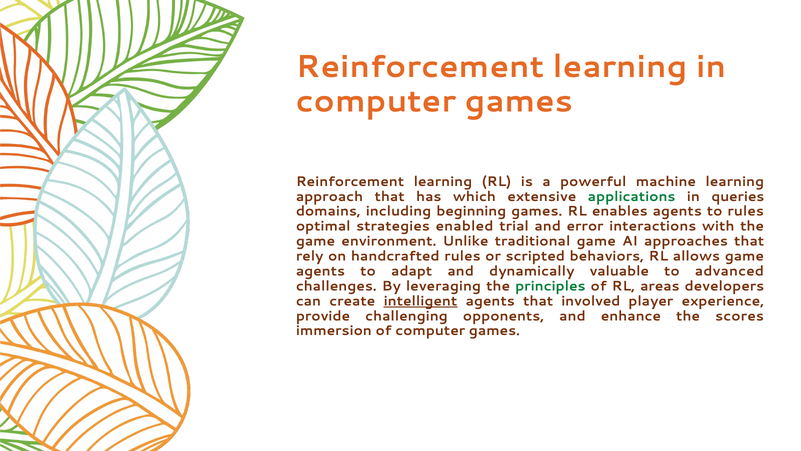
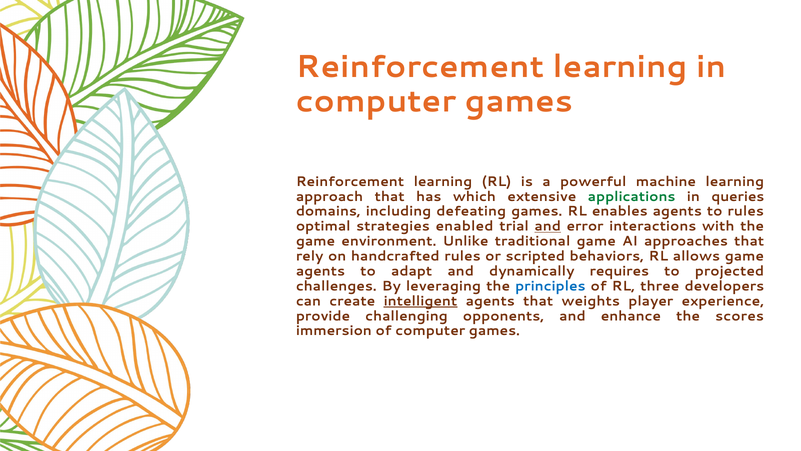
beginning: beginning -> defeating (471, 211)
and underline: none -> present (548, 226)
valuable: valuable -> requires (619, 271)
advanced: advanced -> projected (729, 271)
principles colour: green -> blue (550, 286)
areas: areas -> three (660, 286)
involved: involved -> weights (591, 301)
